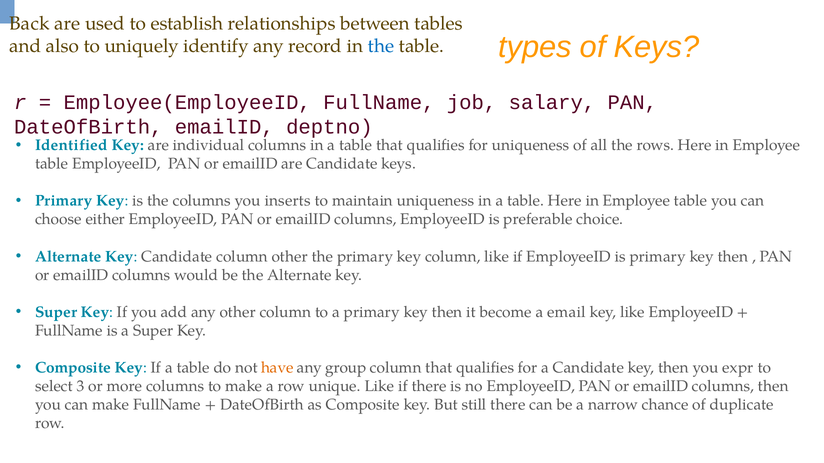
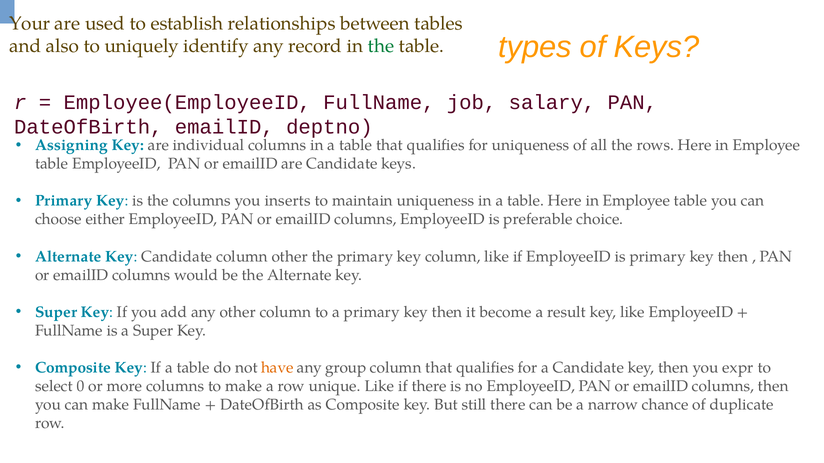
Back: Back -> Your (30, 24)
the colour: blue -> green (381, 46)
Identified: Identified -> Assigning (72, 145)
email: email -> result (567, 312)
3: 3 -> 0 (80, 386)
